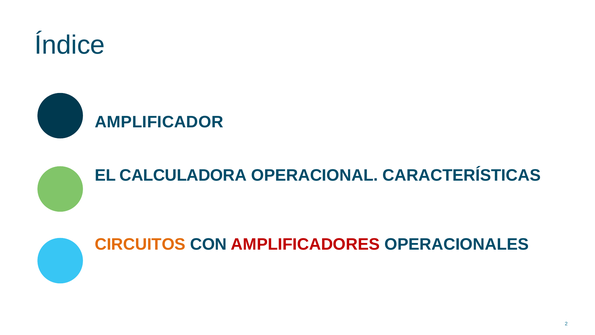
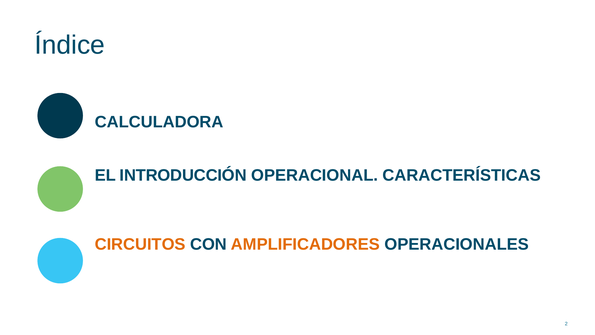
AMPLIFICADOR: AMPLIFICADOR -> CALCULADORA (159, 122)
CALCULADORA: CALCULADORA -> INTRODUCCIÓN (183, 175)
AMPLIFICADORES colour: red -> orange (305, 244)
